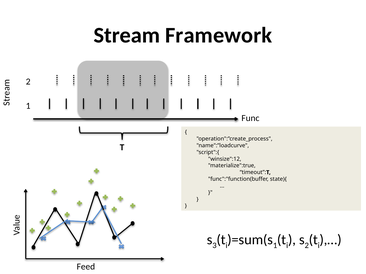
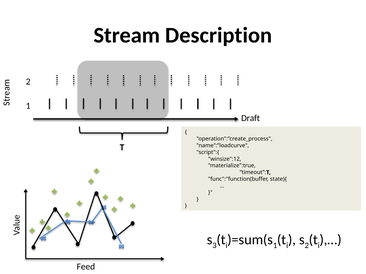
Framework: Framework -> Description (219, 35)
Func: Func -> Draft (251, 118)
